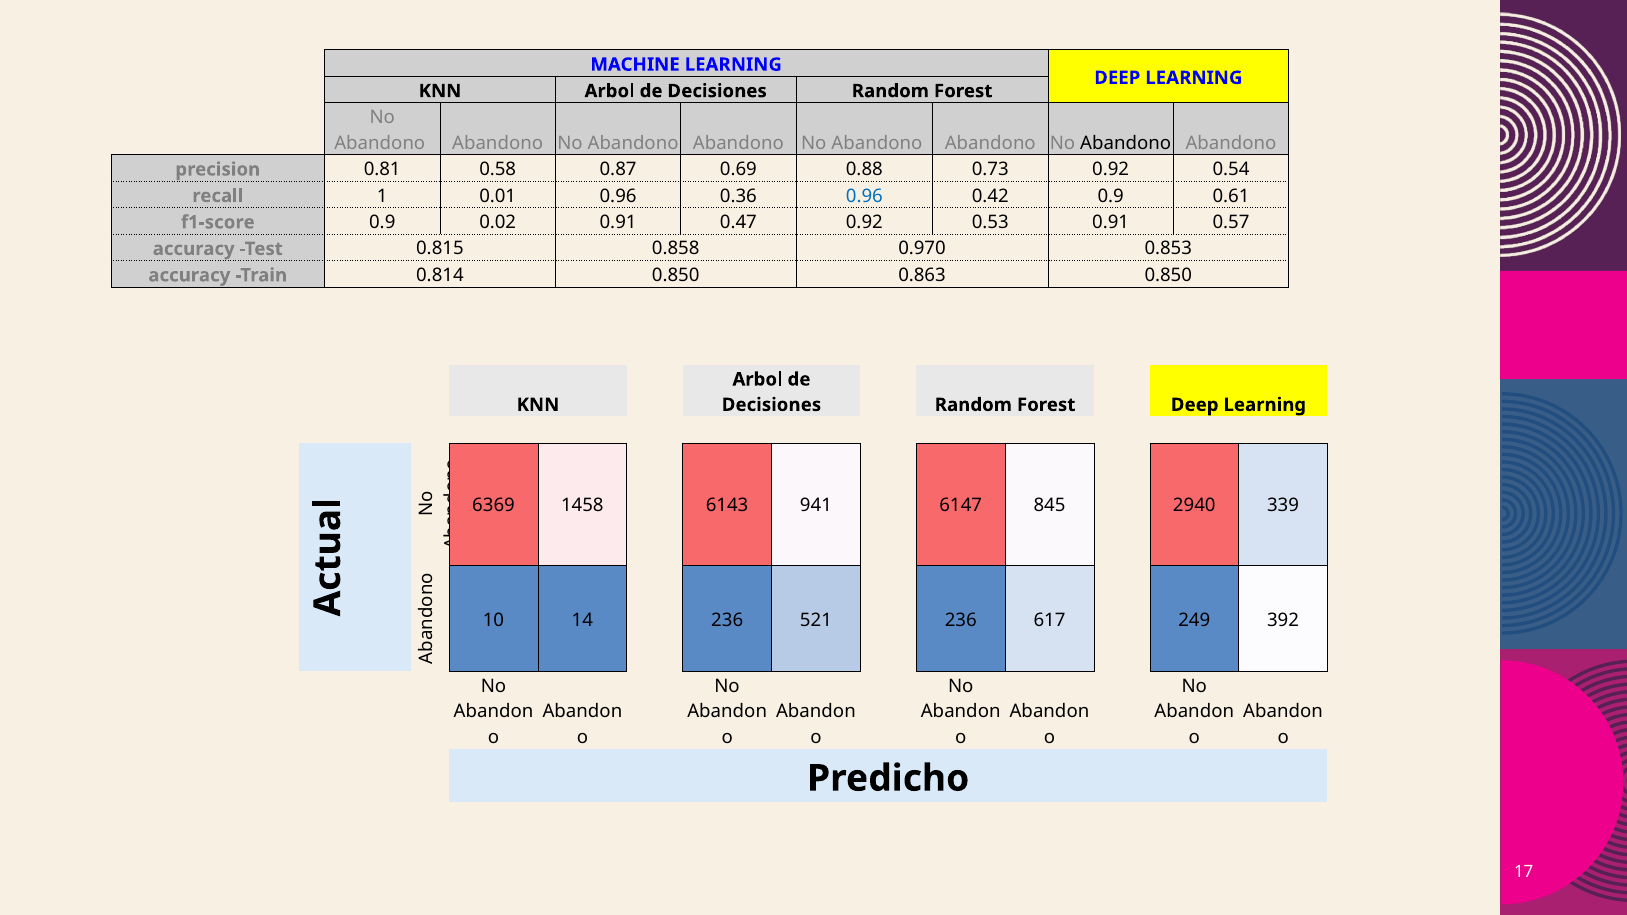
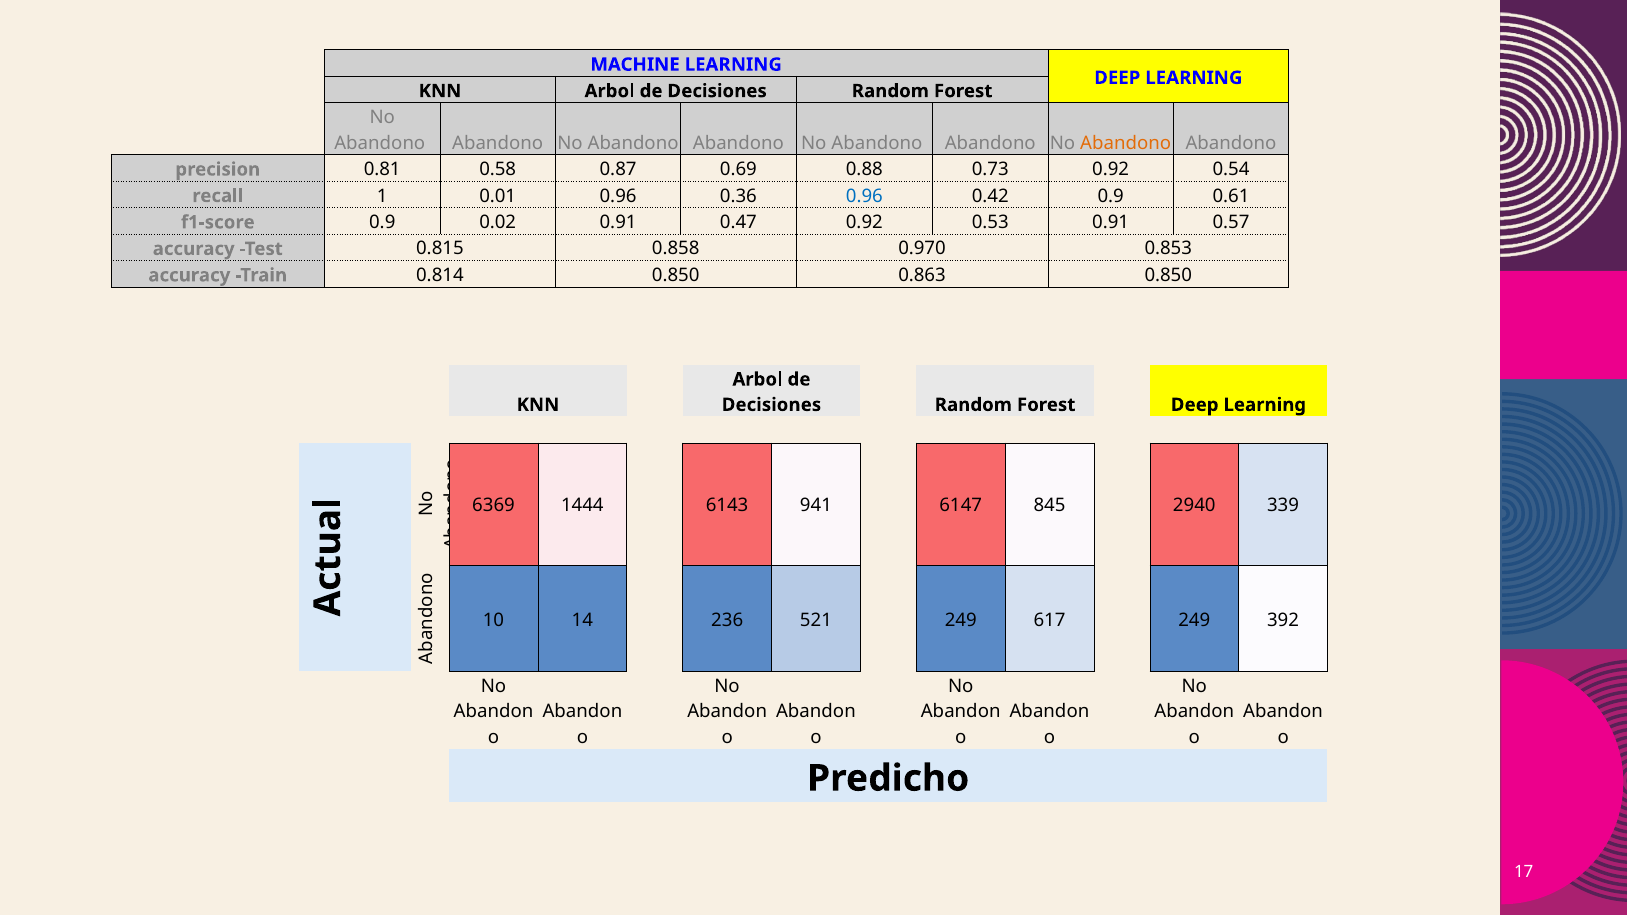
Abandono colour: black -> orange (1126, 143)
1458: 1458 -> 1444 (582, 506)
521 236: 236 -> 249 (961, 620)
